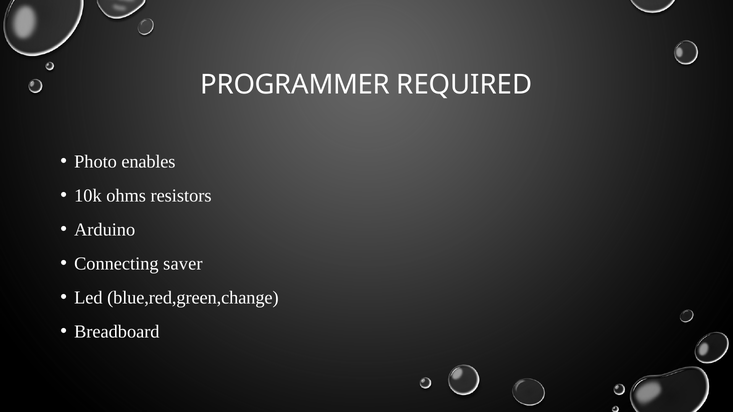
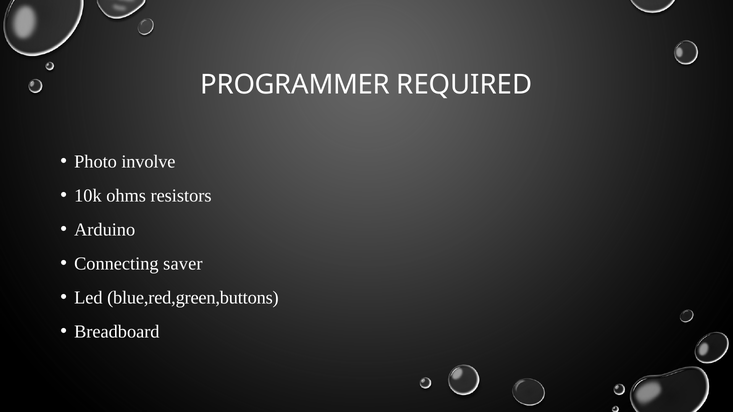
enables: enables -> involve (148, 162)
blue,red,green,change: blue,red,green,change -> blue,red,green,buttons (193, 298)
